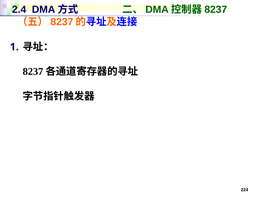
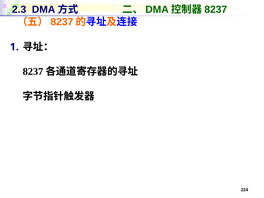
2.4: 2.4 -> 2.3 (19, 9)
